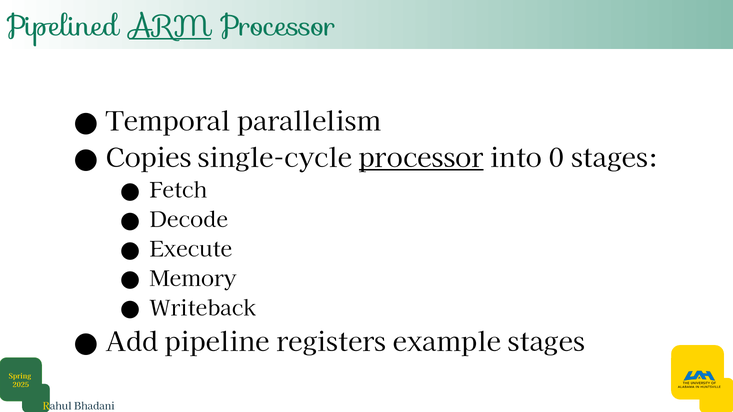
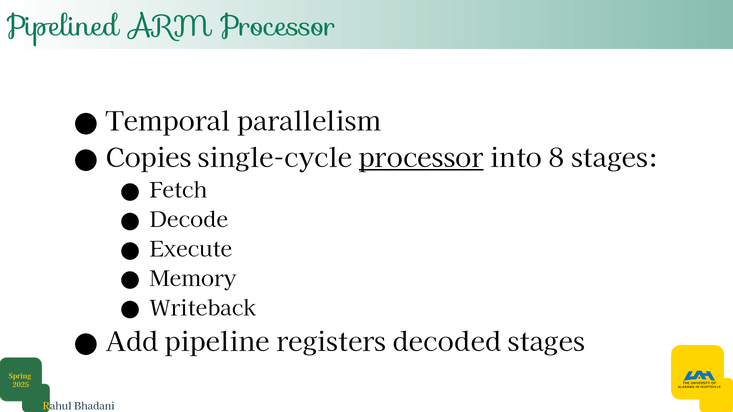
ARM underline: present -> none (170, 26)
0: 0 -> 8 (557, 159)
example: example -> decoded (447, 343)
